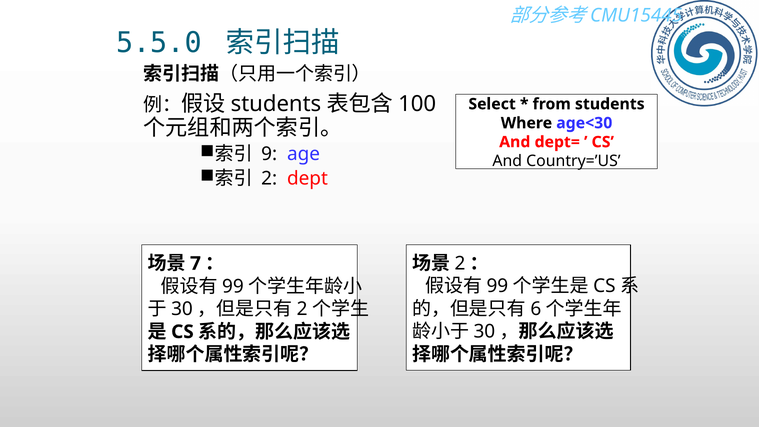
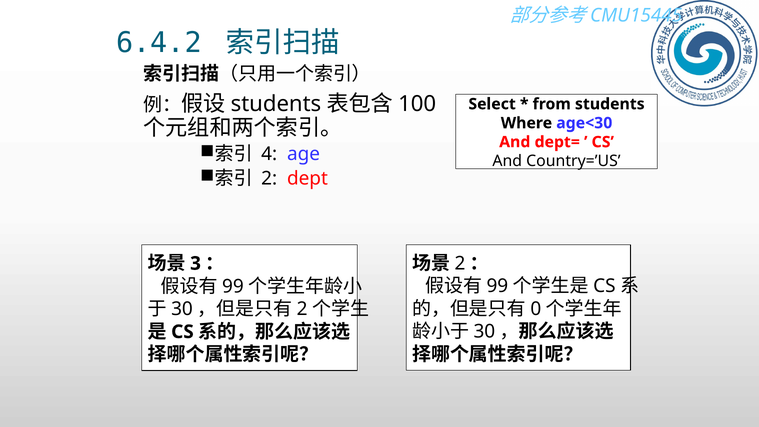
5.5.0: 5.5.0 -> 6.4.2 (159, 43)
9: 9 -> 4 (269, 154)
7: 7 -> 3 (196, 263)
6: 6 -> 0 (536, 309)
